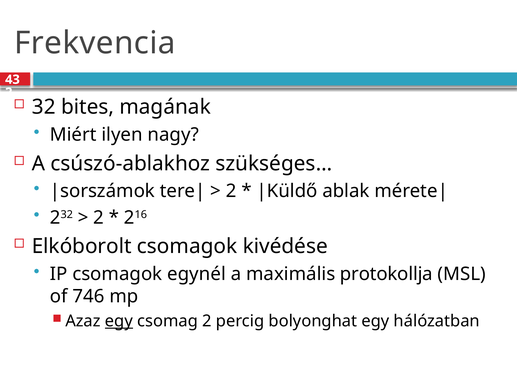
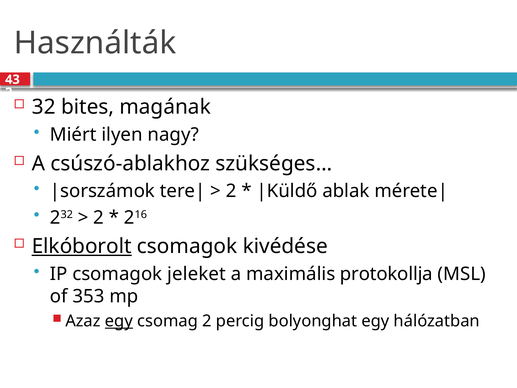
Frekvencia: Frekvencia -> Használták (95, 43)
Elkóborolt underline: none -> present (82, 246)
egynél: egynél -> jeleket (197, 274)
746: 746 -> 353 (88, 296)
